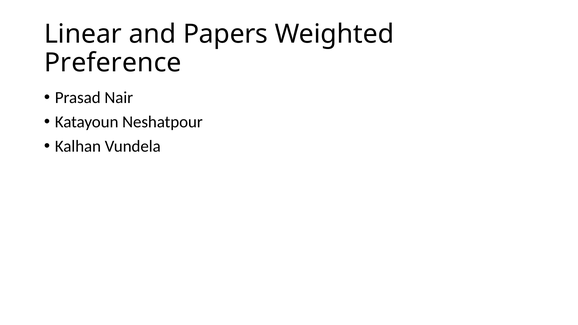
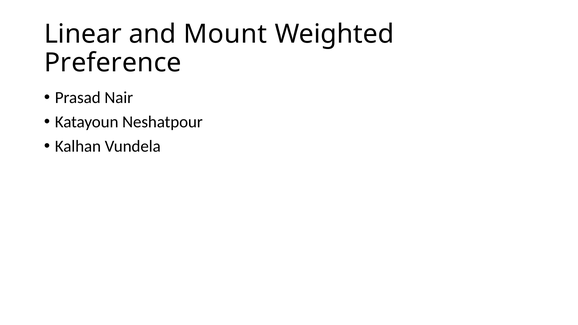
Papers: Papers -> Mount (225, 34)
